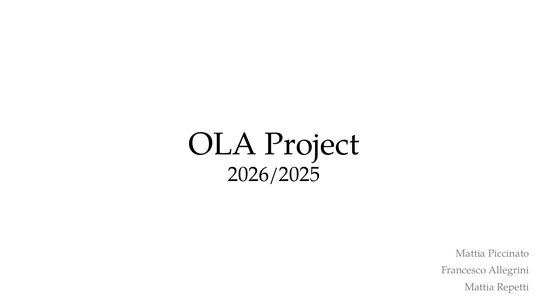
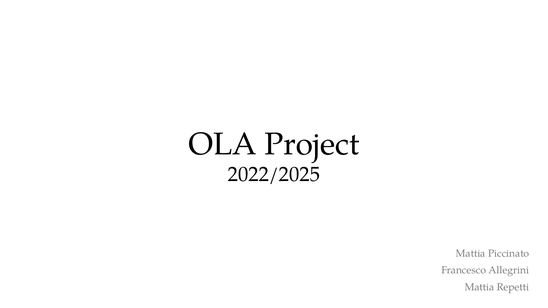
2026/2025: 2026/2025 -> 2022/2025 (274, 175)
